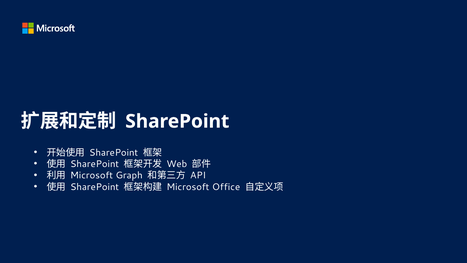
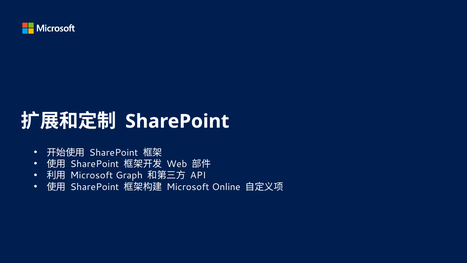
Office: Office -> Online (226, 187)
